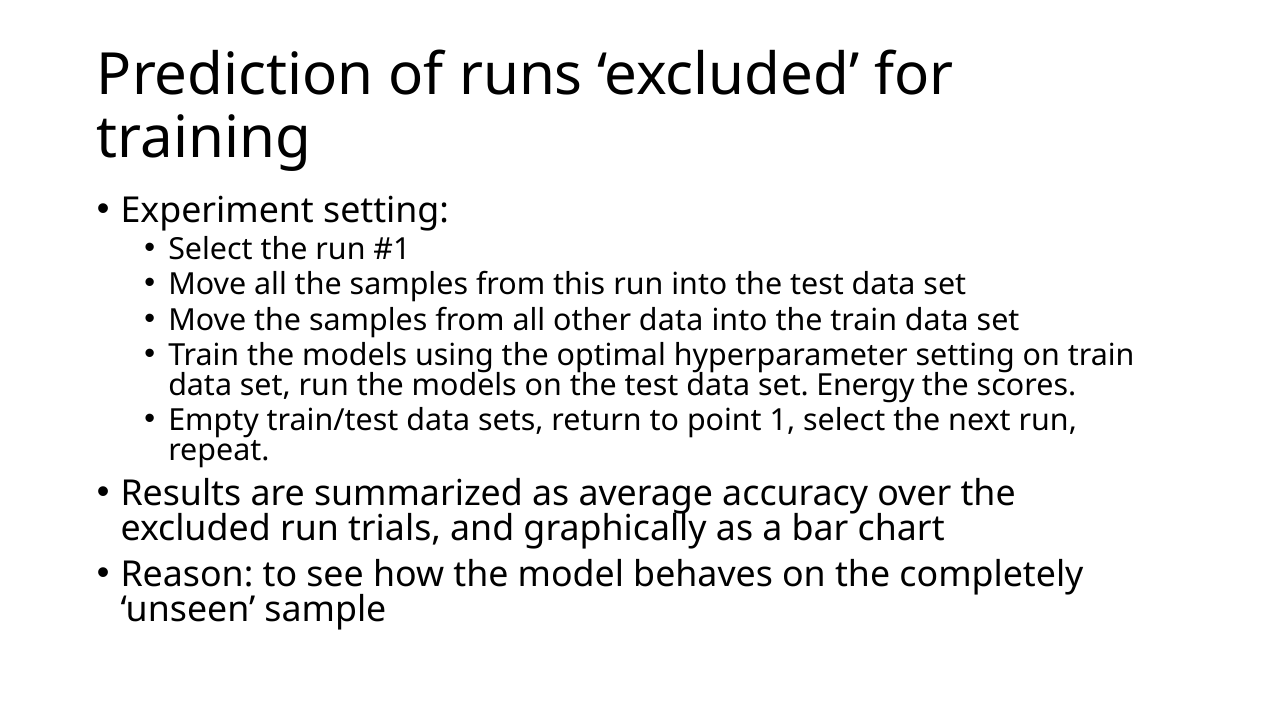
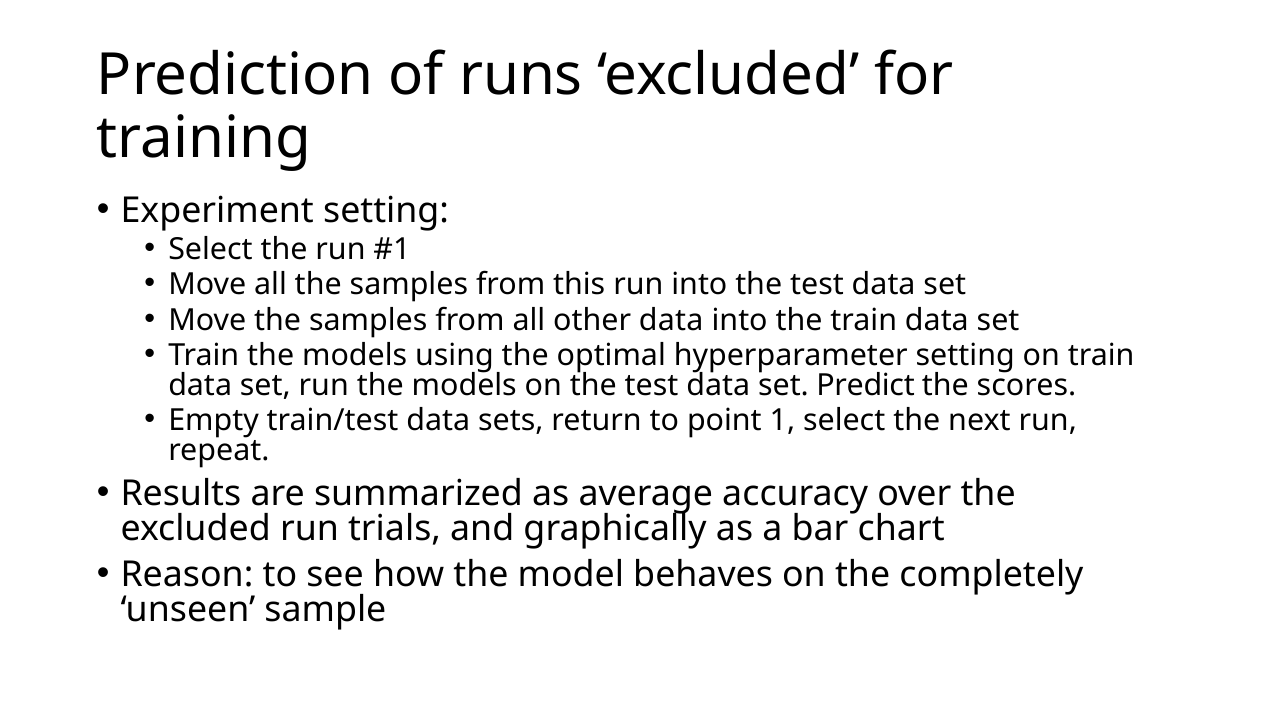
Energy: Energy -> Predict (866, 385)
